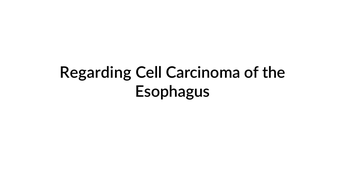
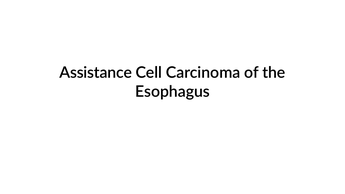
Regarding: Regarding -> Assistance (96, 73)
